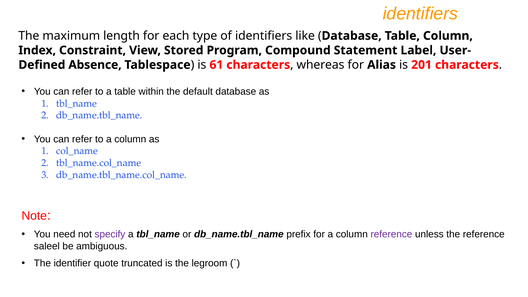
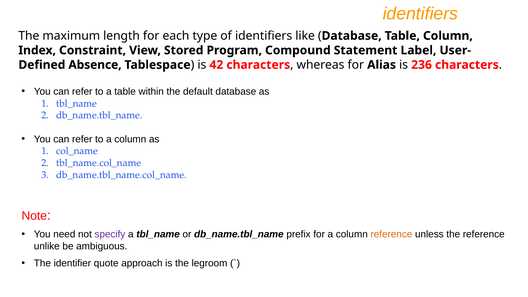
61: 61 -> 42 (216, 65)
201: 201 -> 236 (422, 65)
reference colour: purple -> orange (391, 234)
saleel: saleel -> unlike (47, 246)
truncated: truncated -> approach (142, 263)
